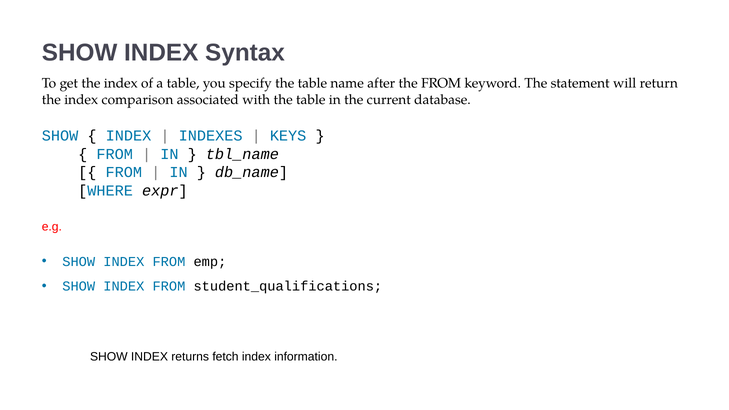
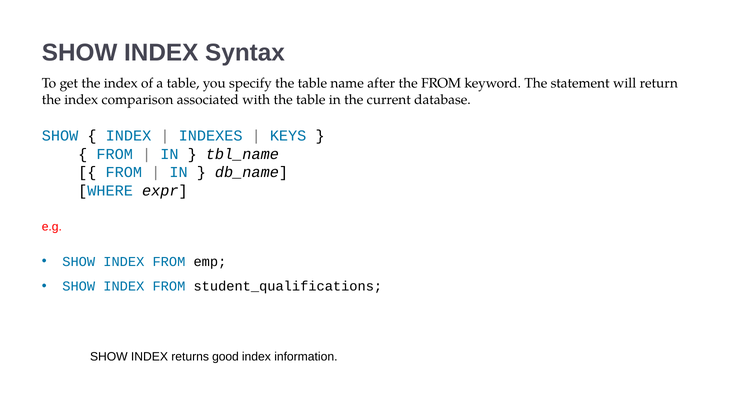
fetch: fetch -> good (226, 357)
